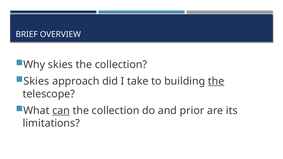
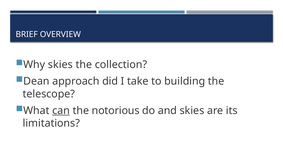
Skies: Skies -> Dean (36, 81)
the underline: present -> none (216, 81)
collection: collection -> notorious (116, 111)
and prior: prior -> skies (192, 111)
